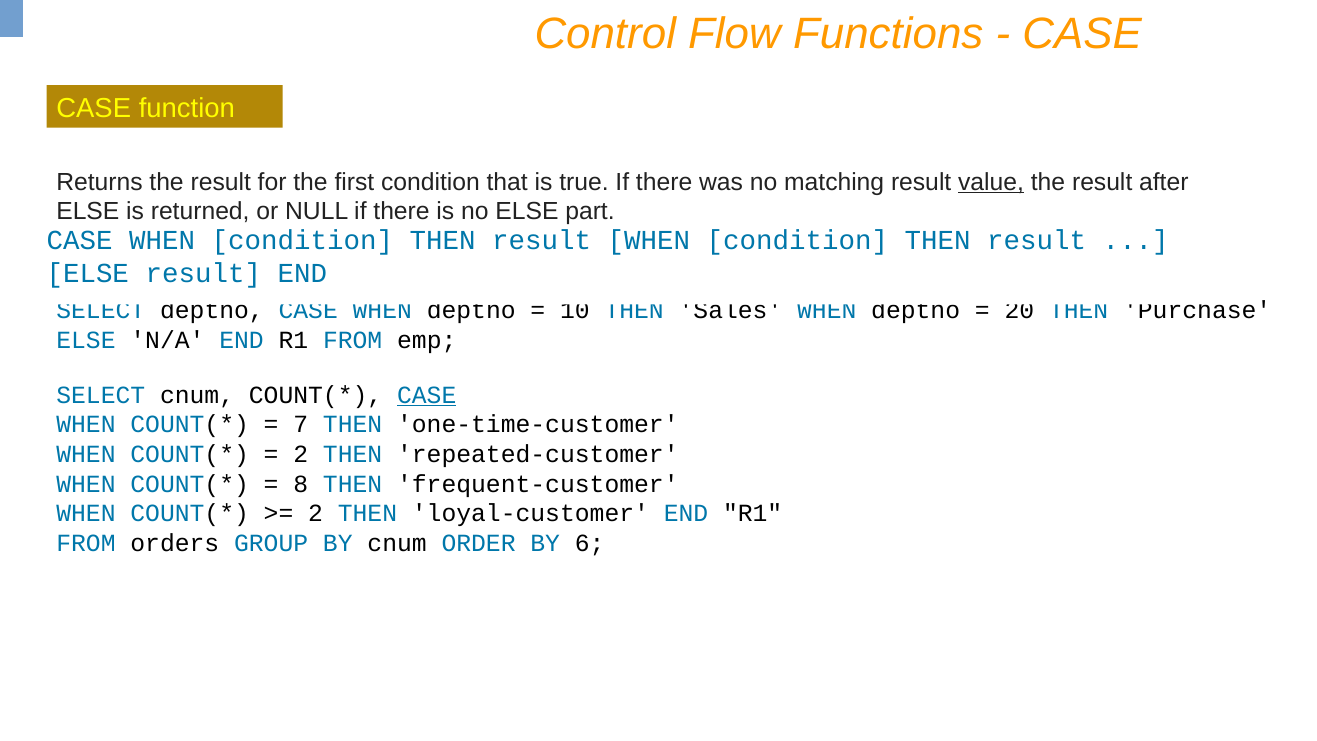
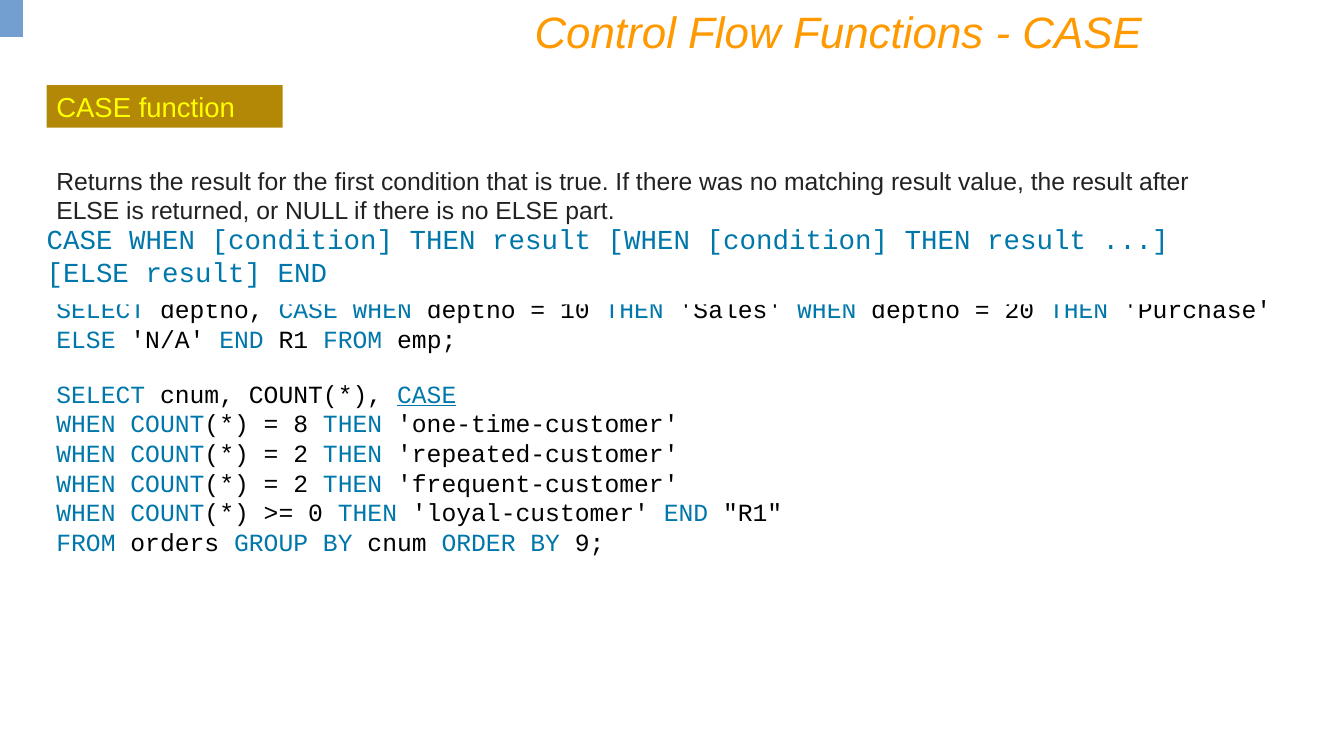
value underline: present -> none (991, 182)
7: 7 -> 8 (301, 425)
8: 8 -> 2 (301, 484)
2: 2 -> 0 (316, 513)
6: 6 -> 9 (590, 543)
